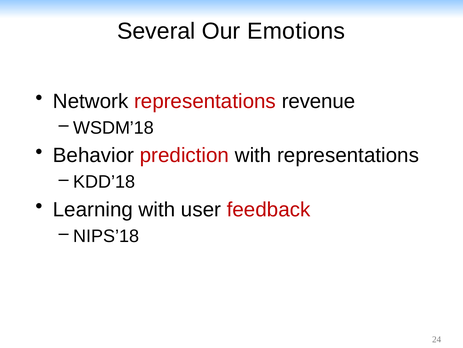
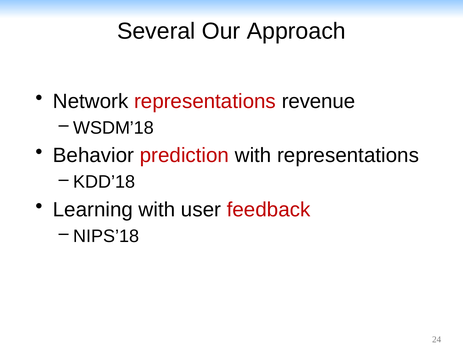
Emotions: Emotions -> Approach (296, 31)
